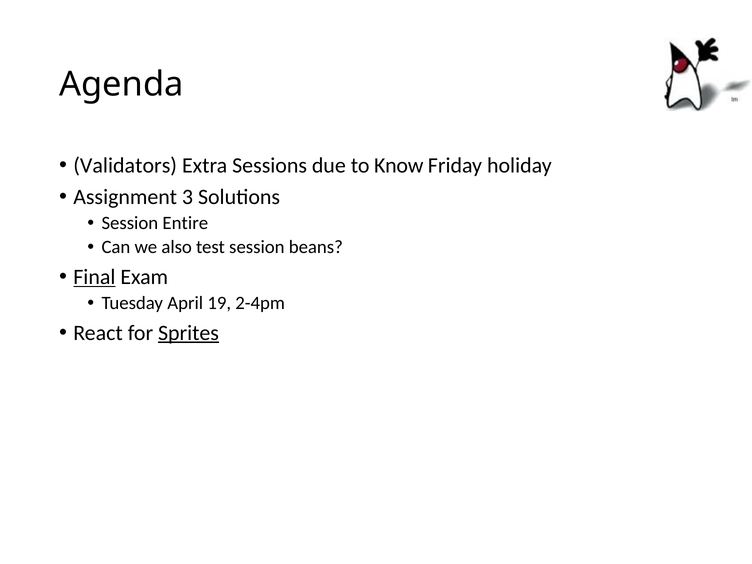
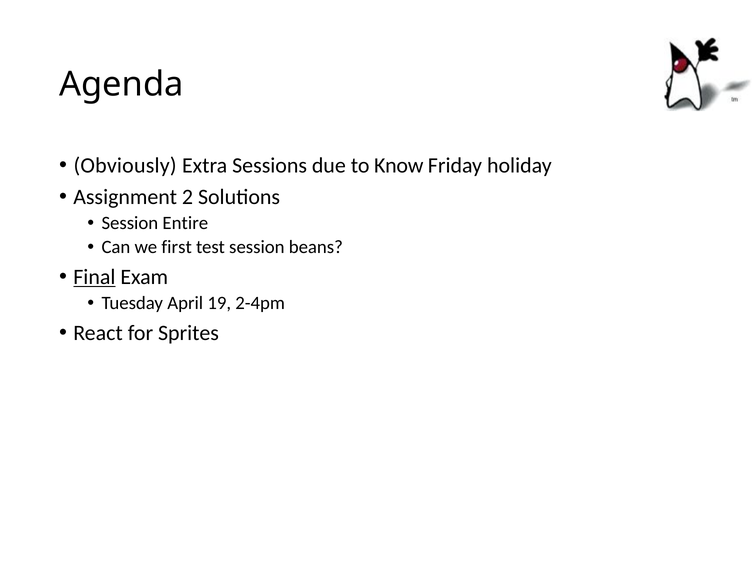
Validators: Validators -> Obviously (125, 166)
3: 3 -> 2 (187, 197)
also: also -> first (177, 247)
Sprites underline: present -> none (188, 333)
